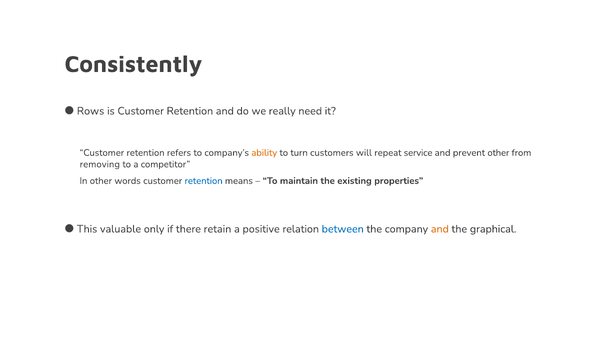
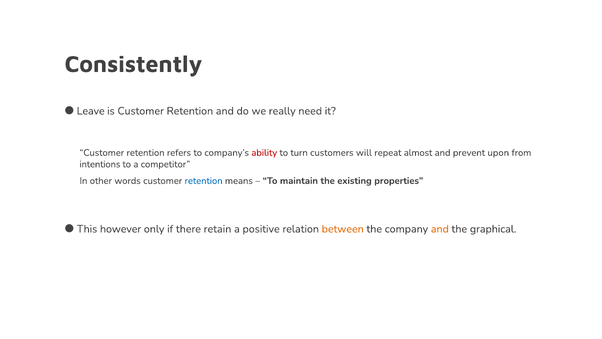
Rows: Rows -> Leave (91, 111)
ability colour: orange -> red (264, 153)
service: service -> almost (418, 153)
prevent other: other -> upon (498, 153)
removing: removing -> intentions (100, 164)
valuable: valuable -> however (121, 229)
between colour: blue -> orange (343, 229)
